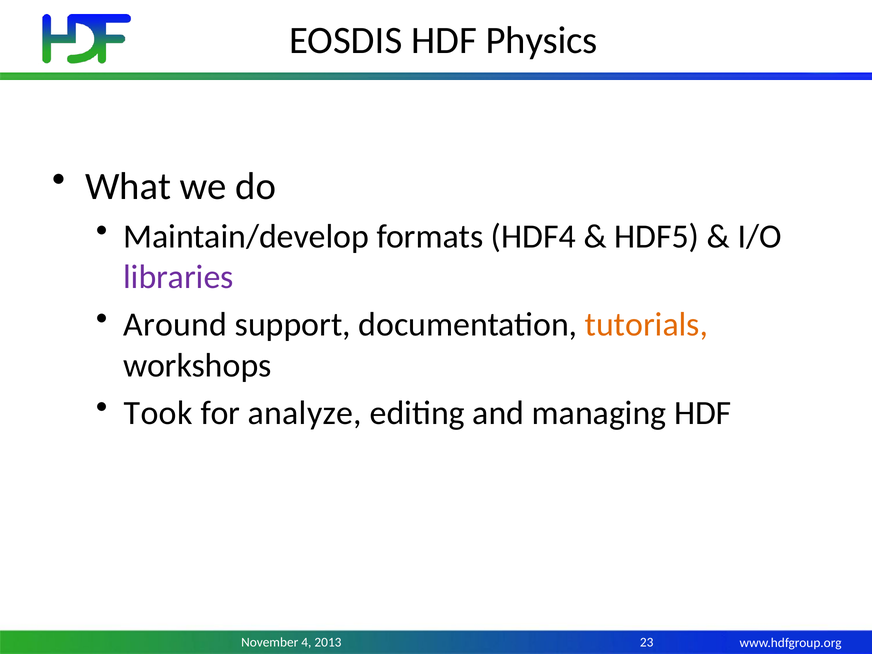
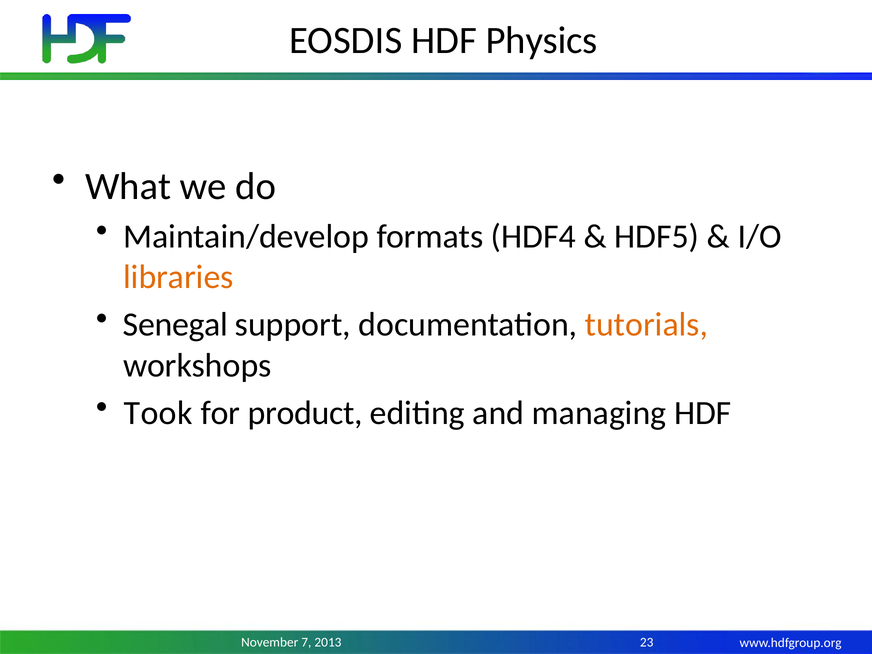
libraries colour: purple -> orange (178, 277)
Around: Around -> Senegal (175, 325)
analyze: analyze -> product (305, 413)
4: 4 -> 7 (306, 643)
